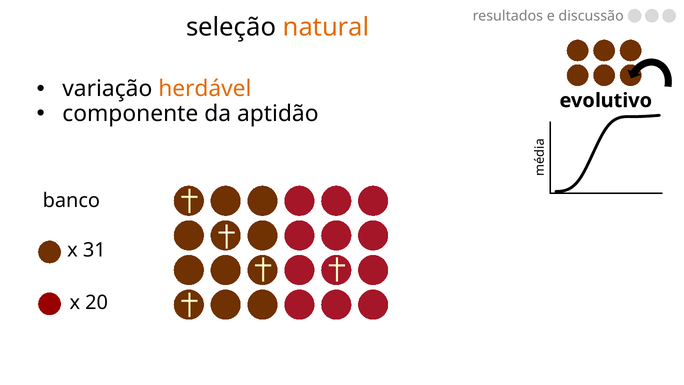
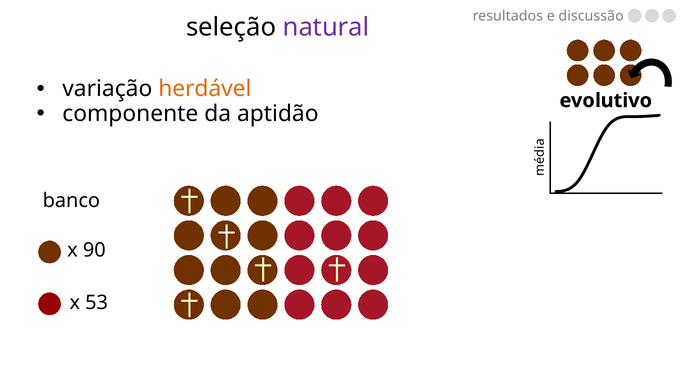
natural colour: orange -> purple (326, 27)
31: 31 -> 90 (94, 250)
20: 20 -> 53 (97, 302)
